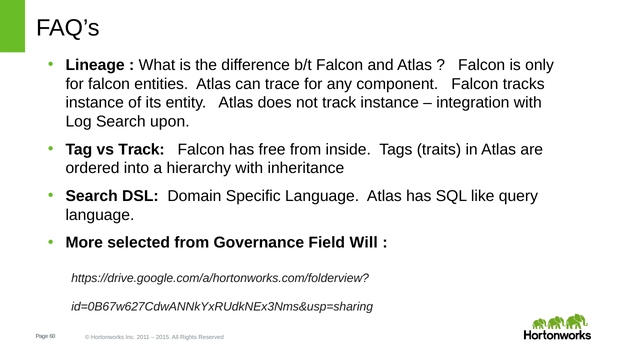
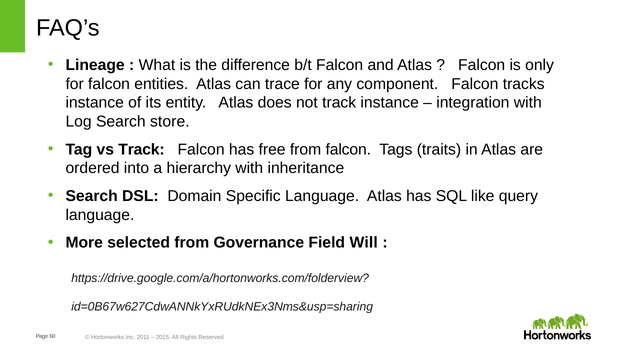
upon: upon -> store (170, 122)
from inside: inside -> falcon (348, 149)
